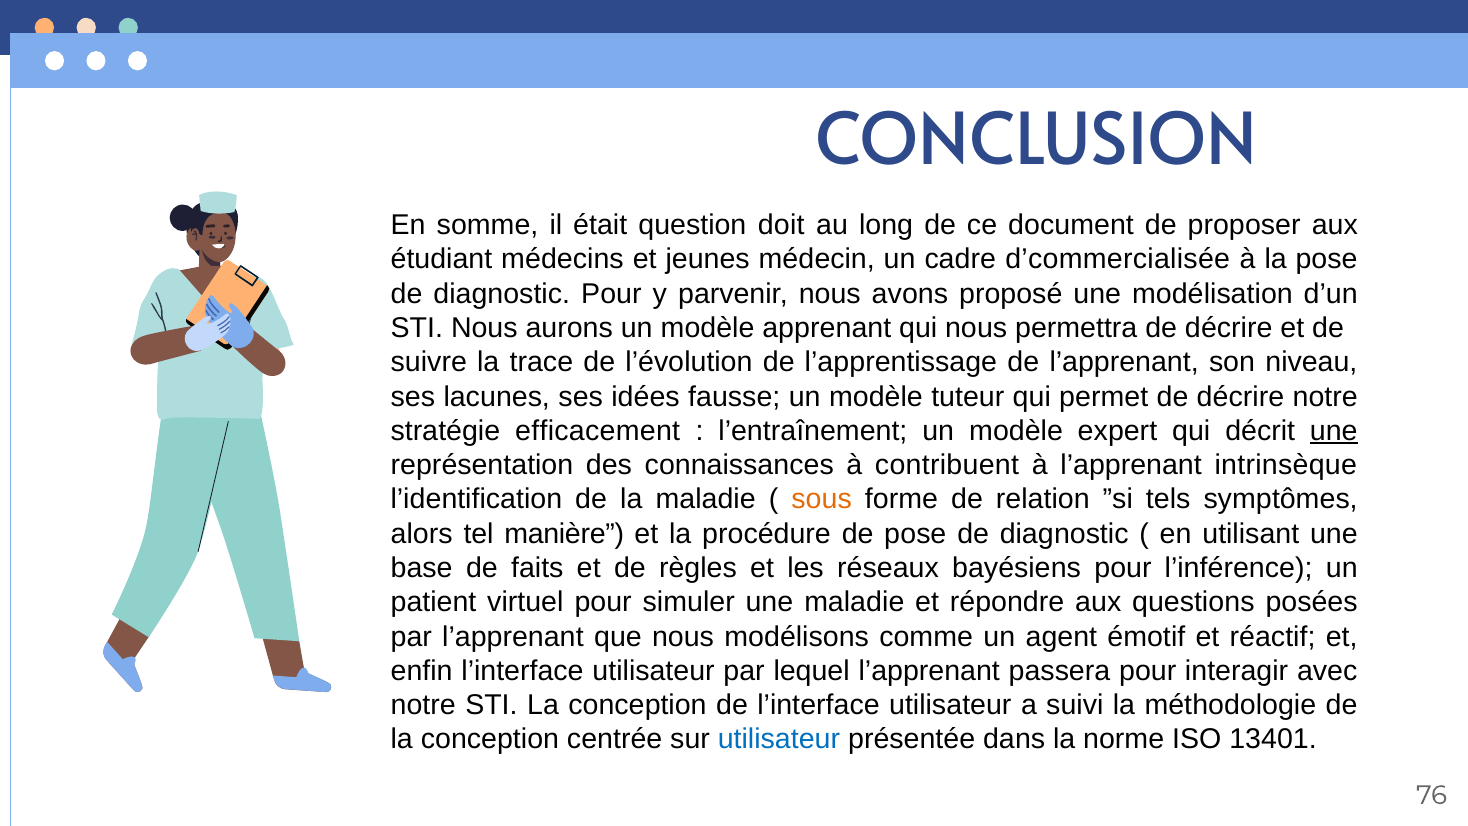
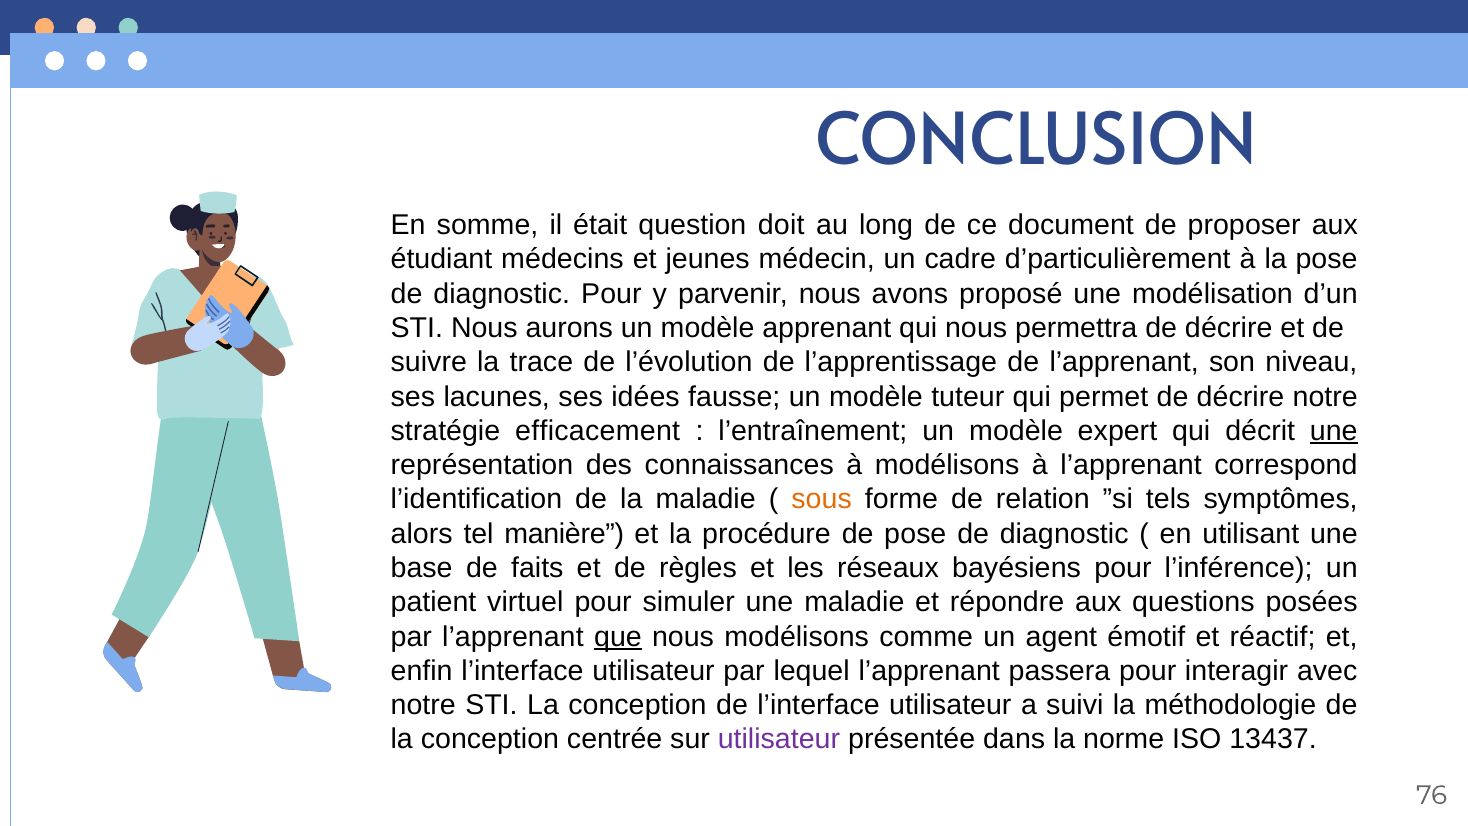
d’commercialisée: d’commercialisée -> d’particulièrement (1118, 259)
à contribuent: contribuent -> modélisons (947, 465)
intrinsèque: intrinsèque -> correspond (1286, 465)
que underline: none -> present (618, 636)
utilisateur colour: blue -> purple (779, 739)
13401: 13401 -> 13437 (1273, 739)
